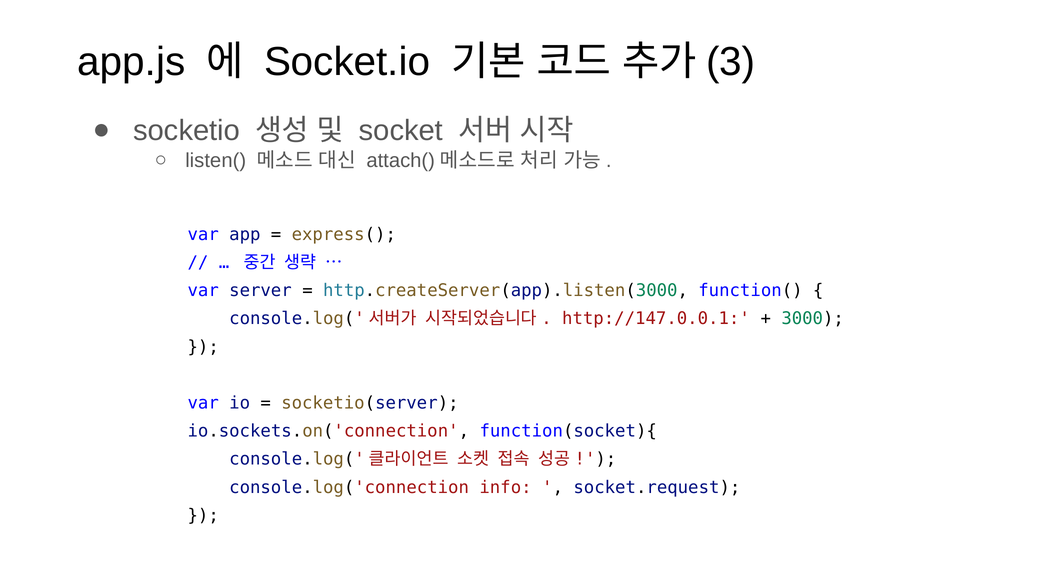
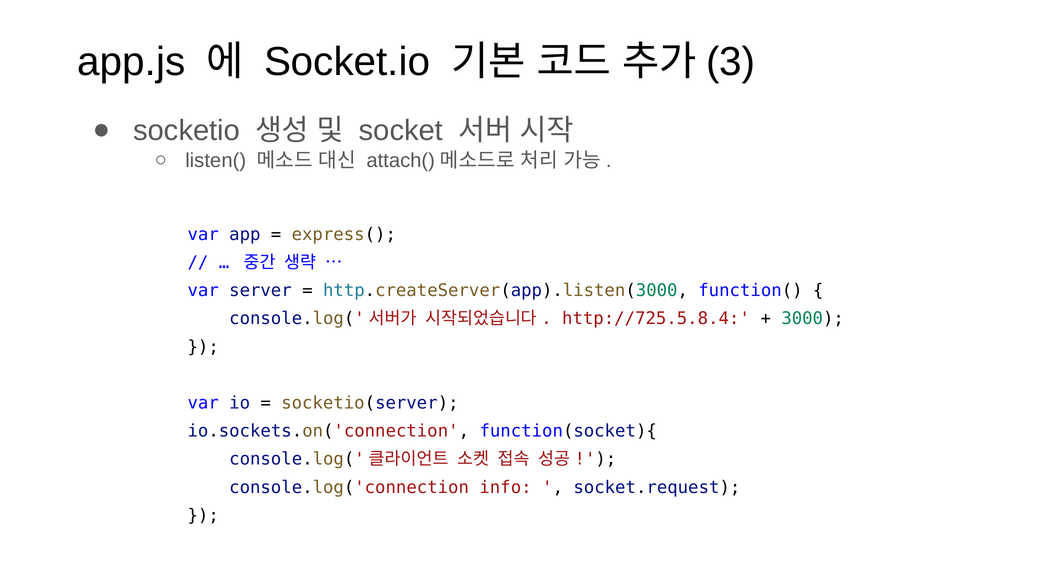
http://147.0.0.1: http://147.0.0.1 -> http://725.5.8.4 (656, 319)
